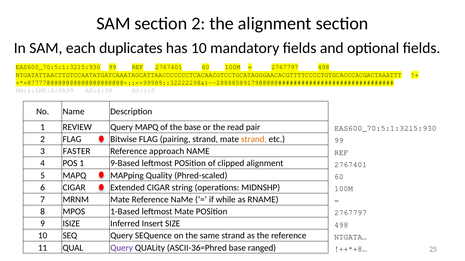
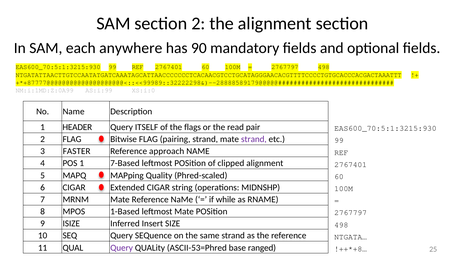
duplicates: duplicates -> anywhere (131, 48)
has 10: 10 -> 90 (199, 48)
REVIEW: REVIEW -> HEADER (77, 127)
Query MAPQ: MAPQ -> ITSELF (147, 127)
the base: base -> flags (193, 127)
strand colour: orange -> purple (254, 139)
9-Based: 9-Based -> 7-Based (125, 164)
ASCII-36=Phred: ASCII-36=Phred -> ASCII-53=Phred (197, 248)
